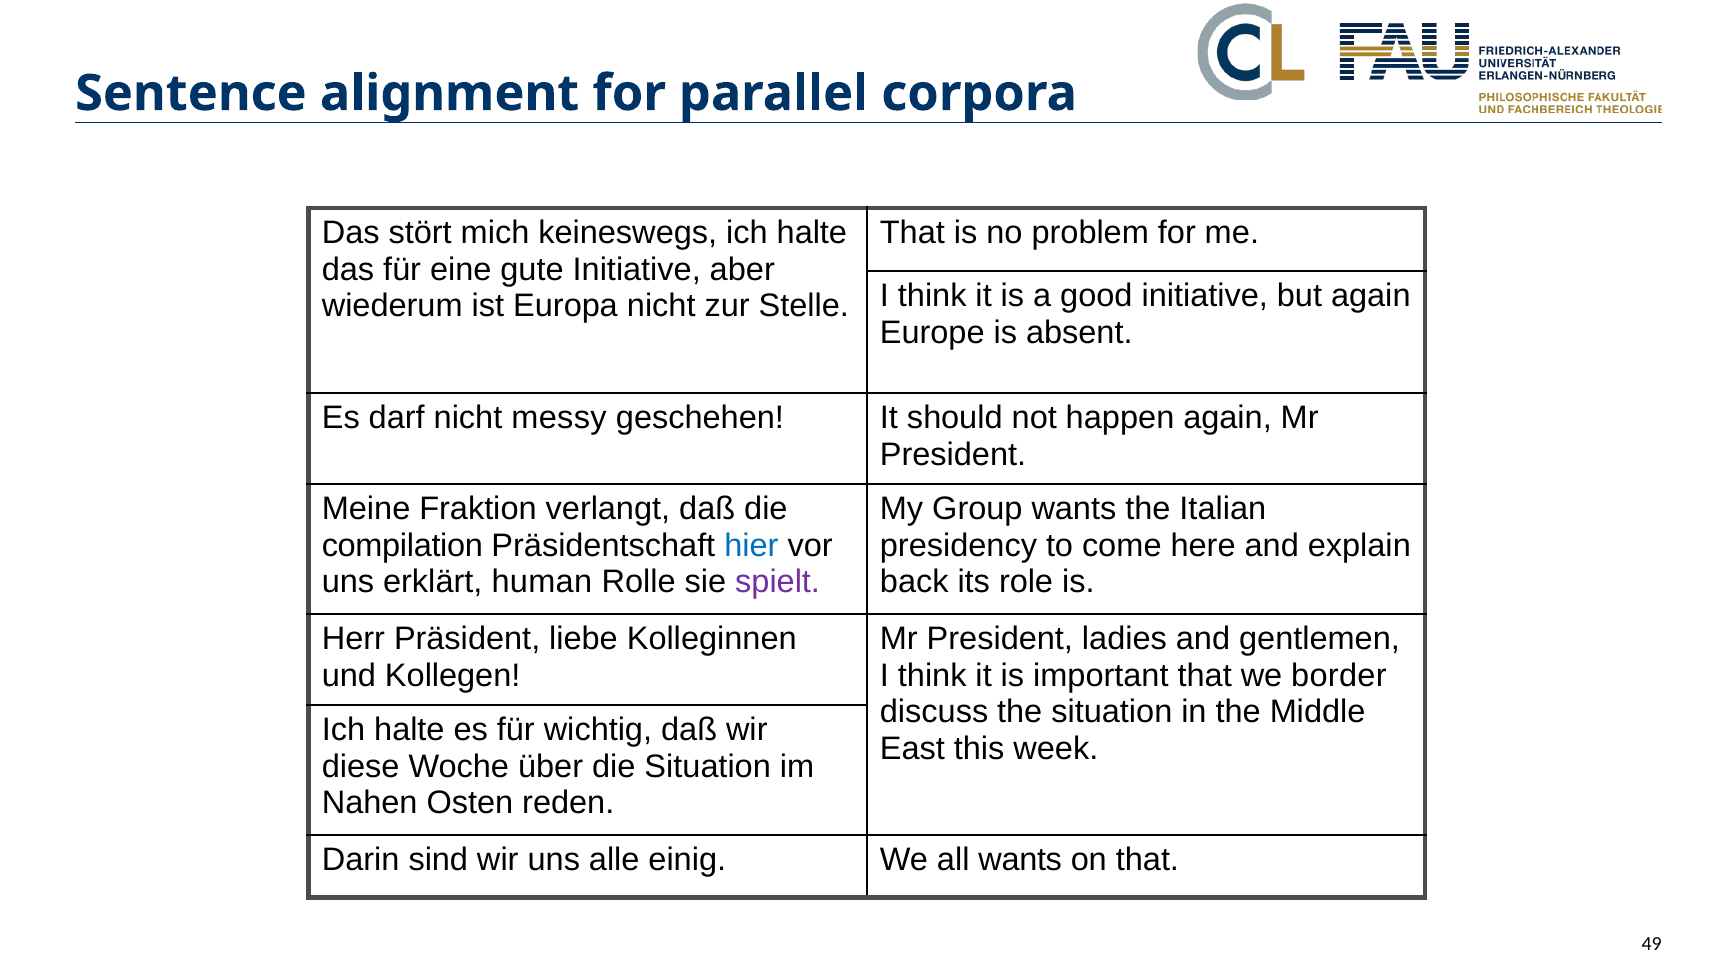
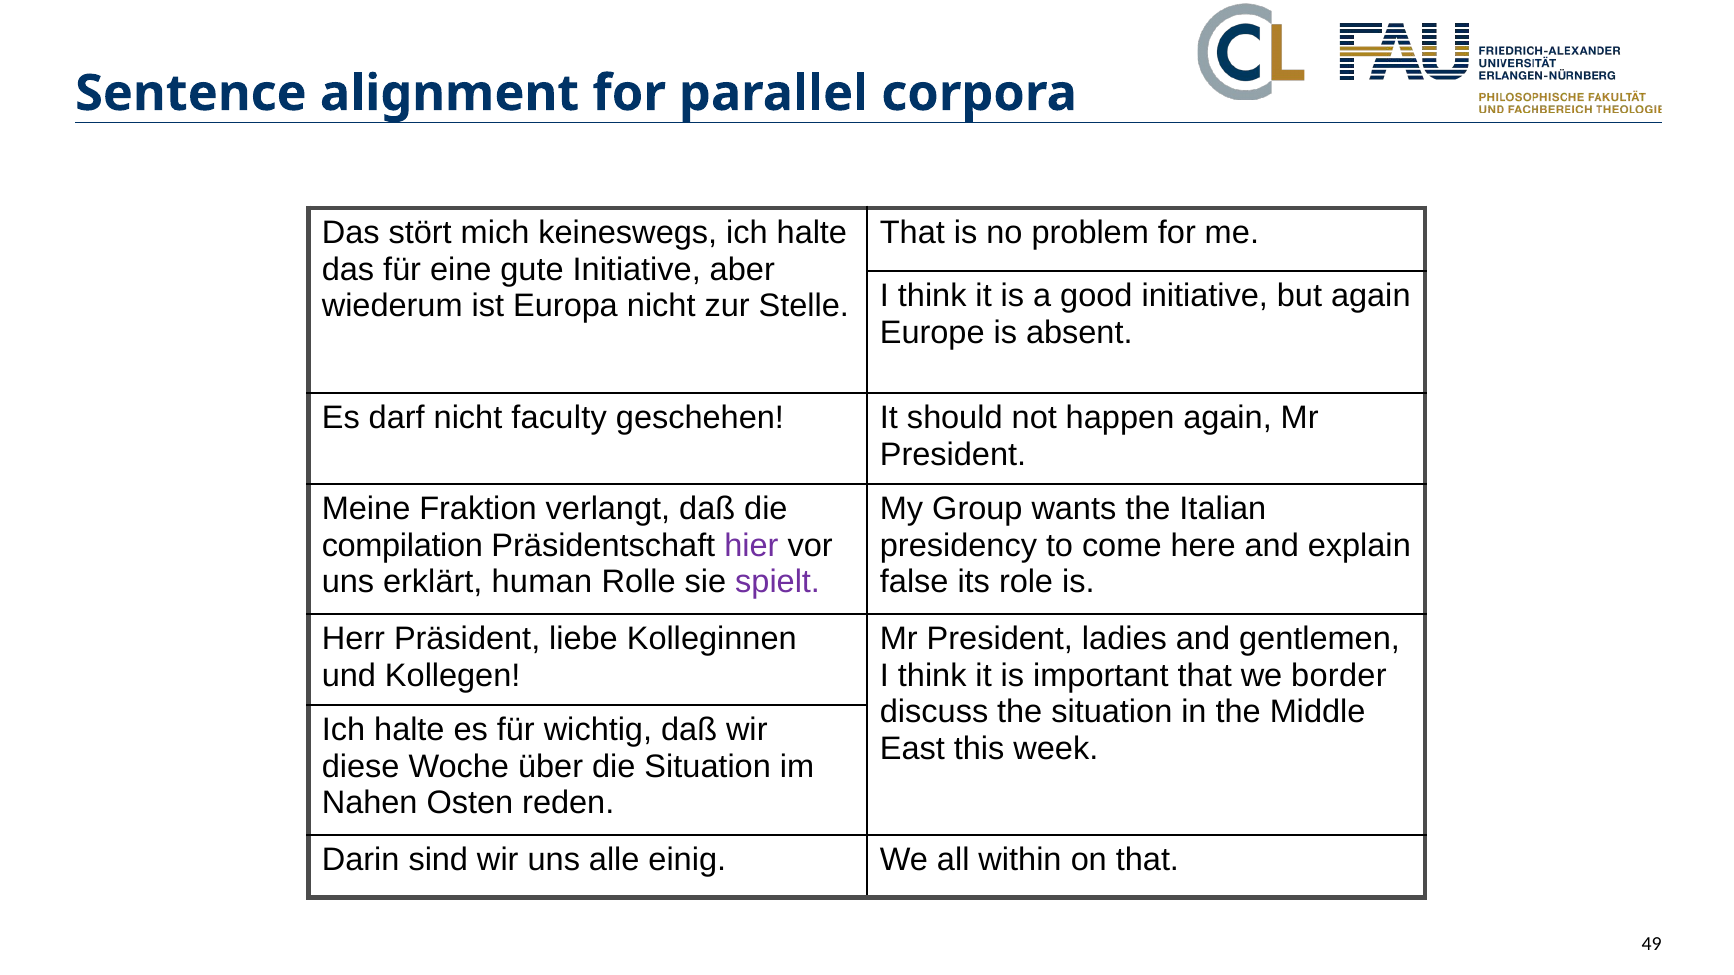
messy: messy -> faculty (559, 418)
hier colour: blue -> purple (751, 546)
back: back -> false (914, 582)
all wants: wants -> within (1020, 860)
